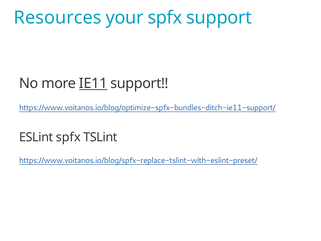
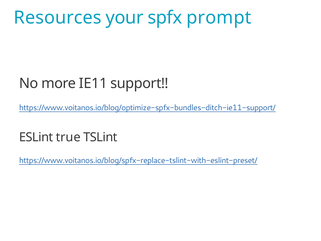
spfx support: support -> prompt (219, 18)
IE11 underline: present -> none (93, 83)
ESLint spfx: spfx -> true (68, 137)
